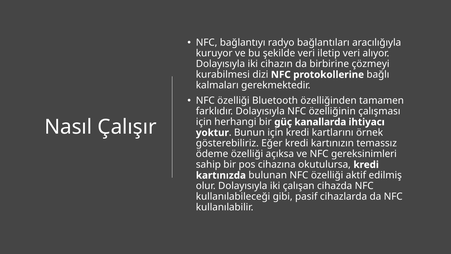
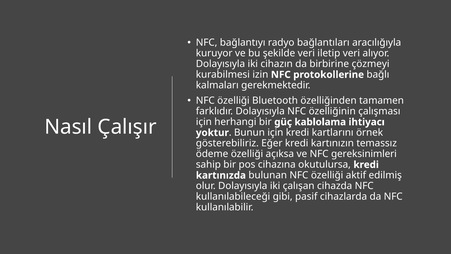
dizi: dizi -> izin (260, 75)
kanallarda: kanallarda -> kablolama (320, 122)
